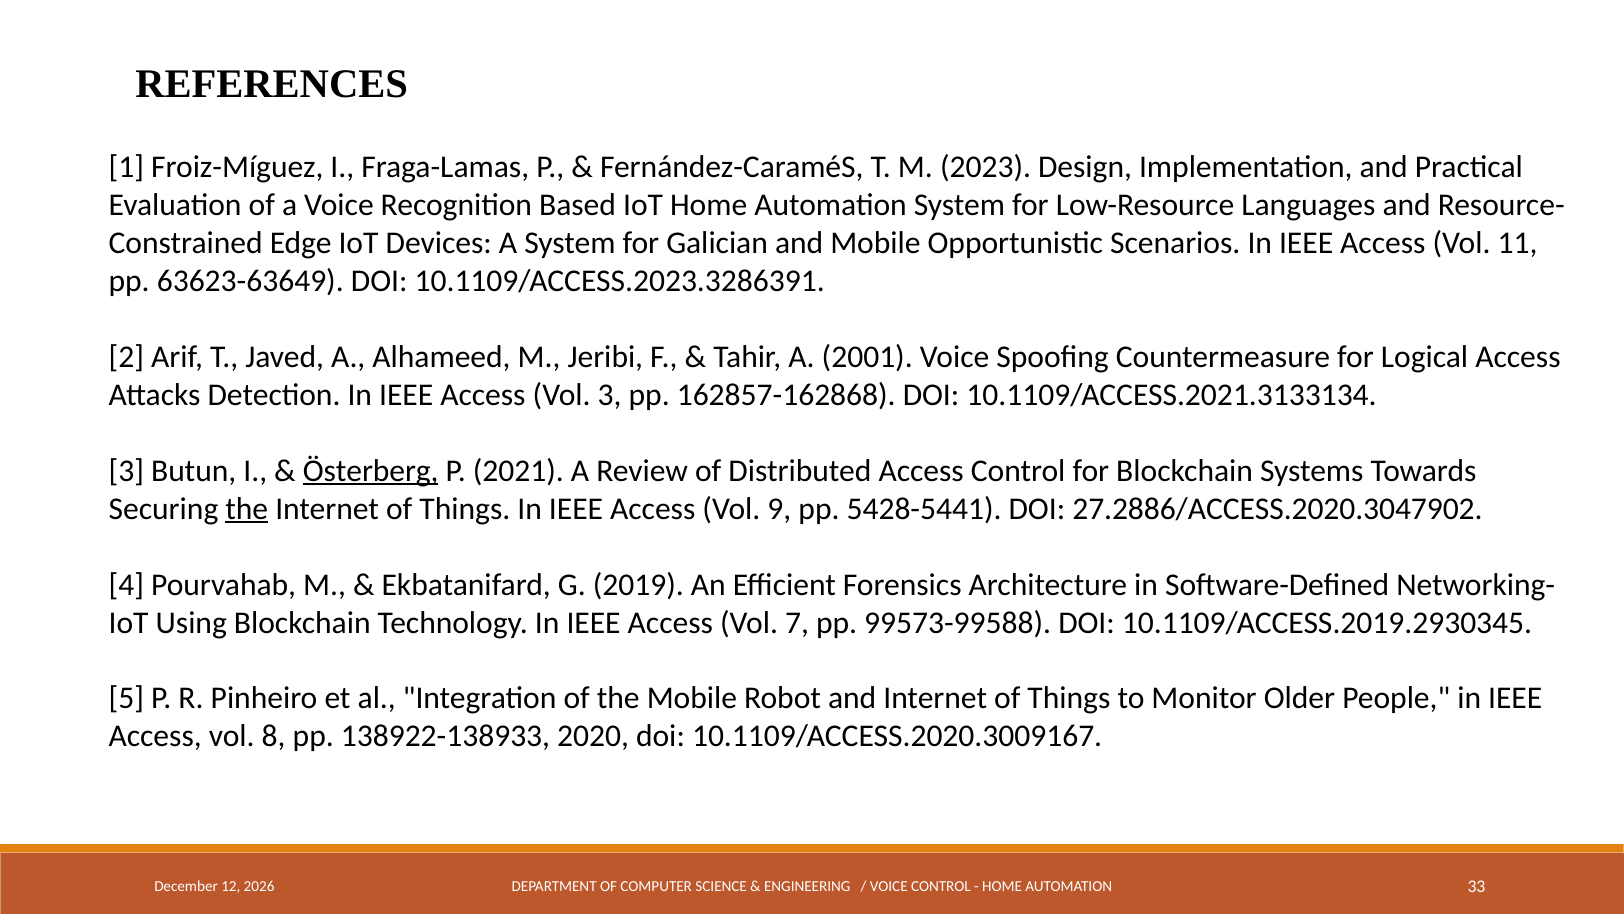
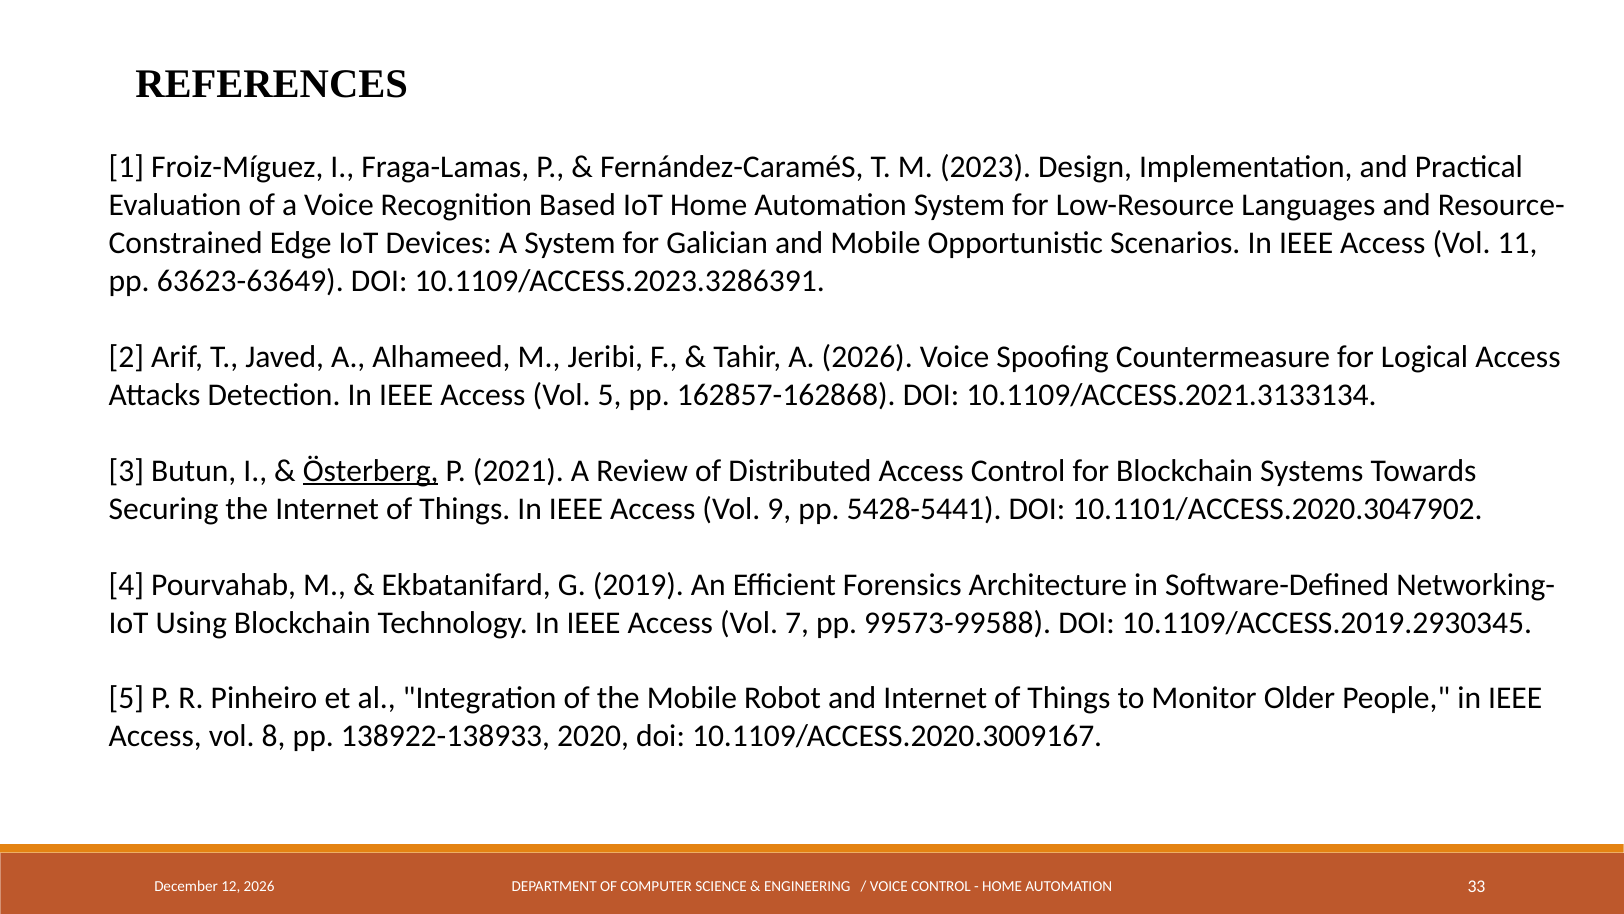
A 2001: 2001 -> 2026 (867, 357)
Vol 3: 3 -> 5 (610, 395)
the underline: present -> none (247, 508)
27.2886/ACCESS.2020.3047902: 27.2886/ACCESS.2020.3047902 -> 10.1101/ACCESS.2020.3047902 (1277, 508)
